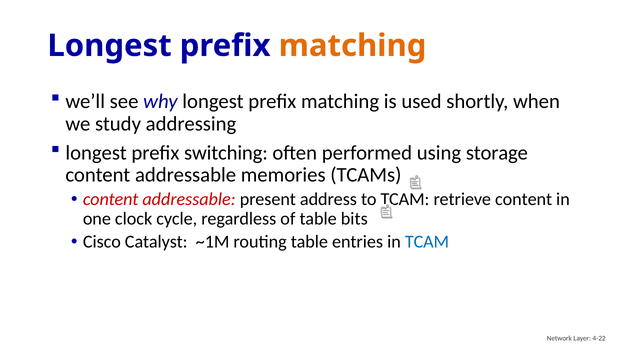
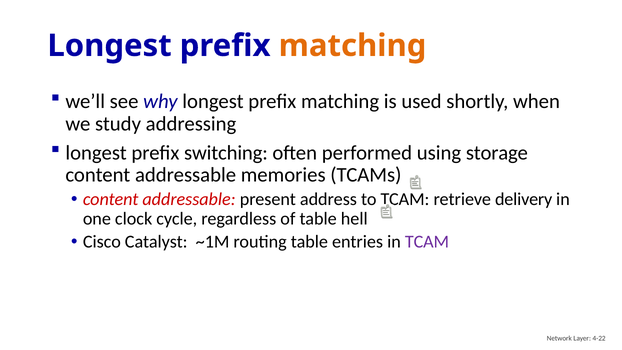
retrieve content: content -> delivery (524, 199)
bits: bits -> hell (354, 219)
TCAM colour: blue -> purple (427, 242)
